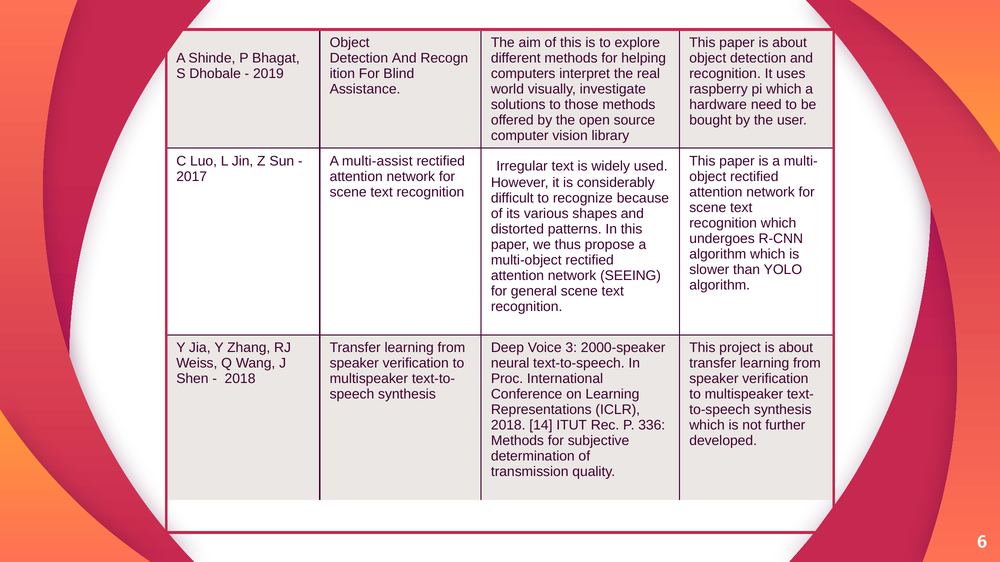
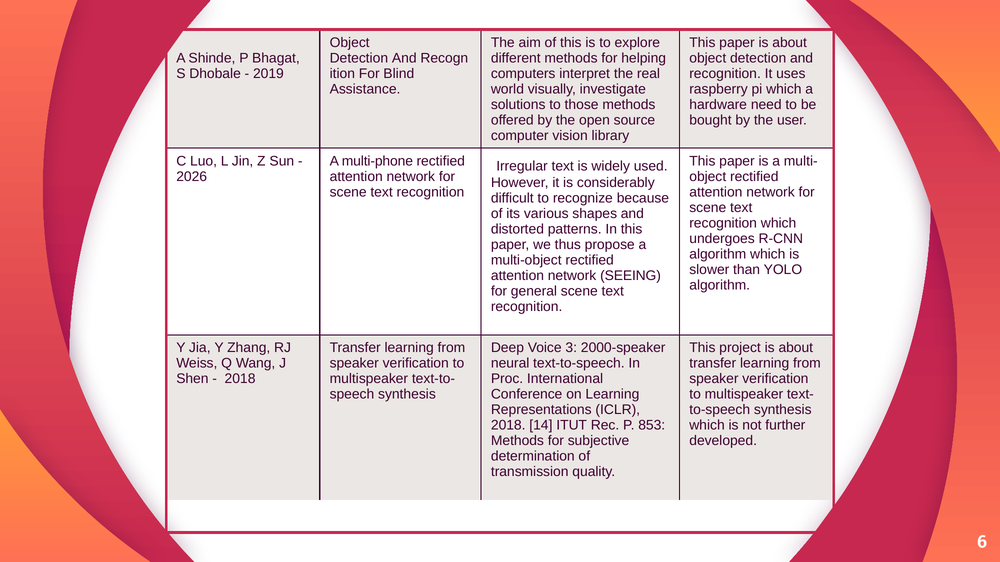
multi-assist: multi-assist -> multi-phone (377, 161)
2017: 2017 -> 2026 (192, 177)
336: 336 -> 853 (652, 426)
